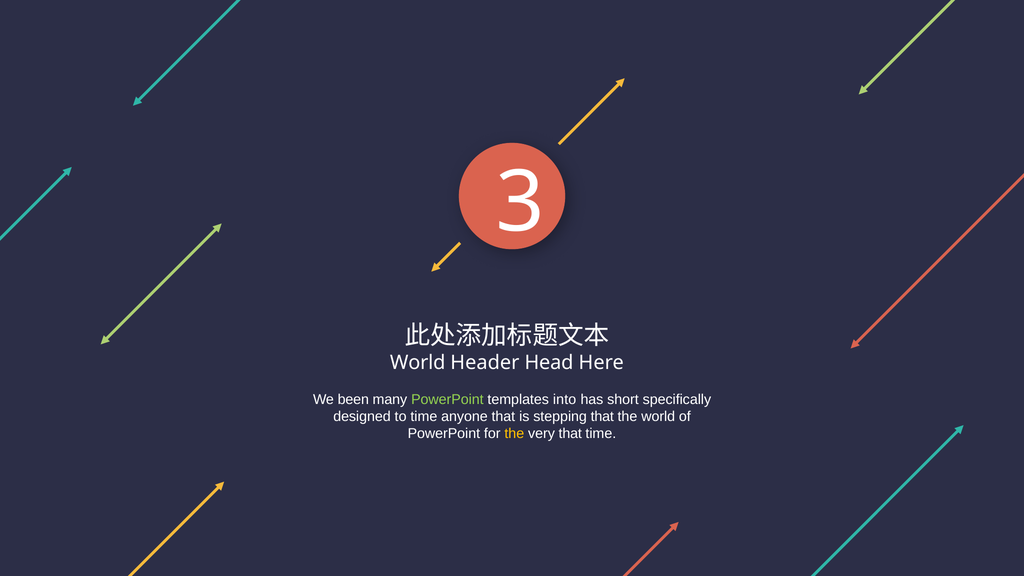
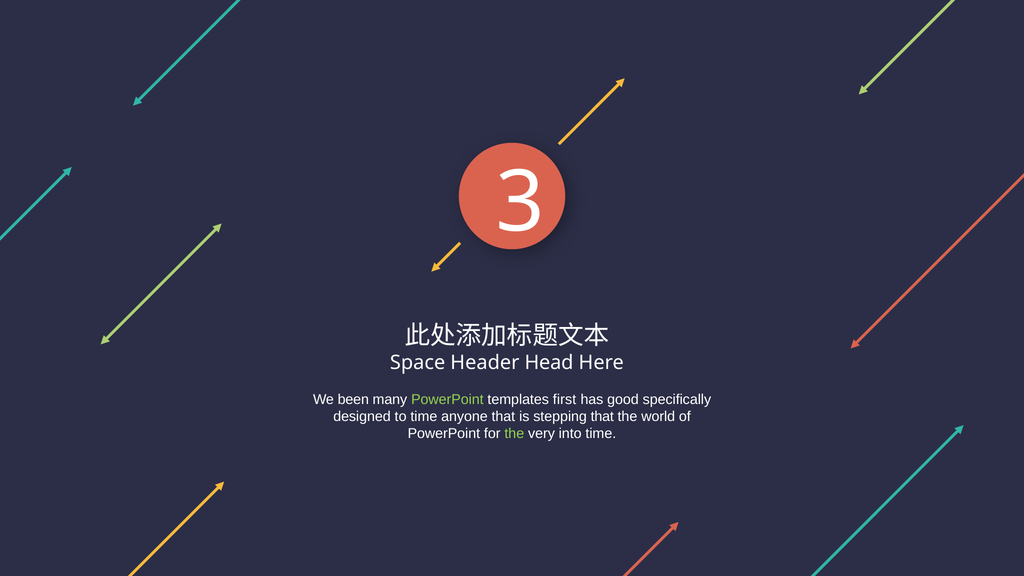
World: World -> Space (418, 362)
into: into -> first (565, 399)
short: short -> good (623, 399)
the colour: yellow -> light green (514, 433)
very that: that -> into (570, 433)
